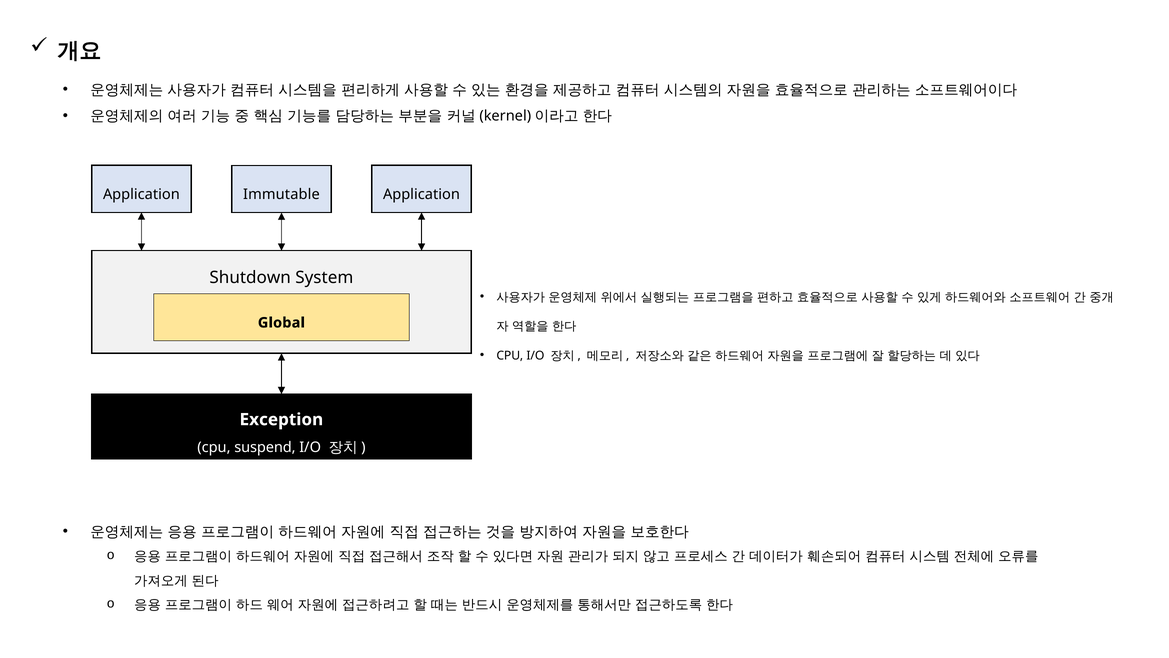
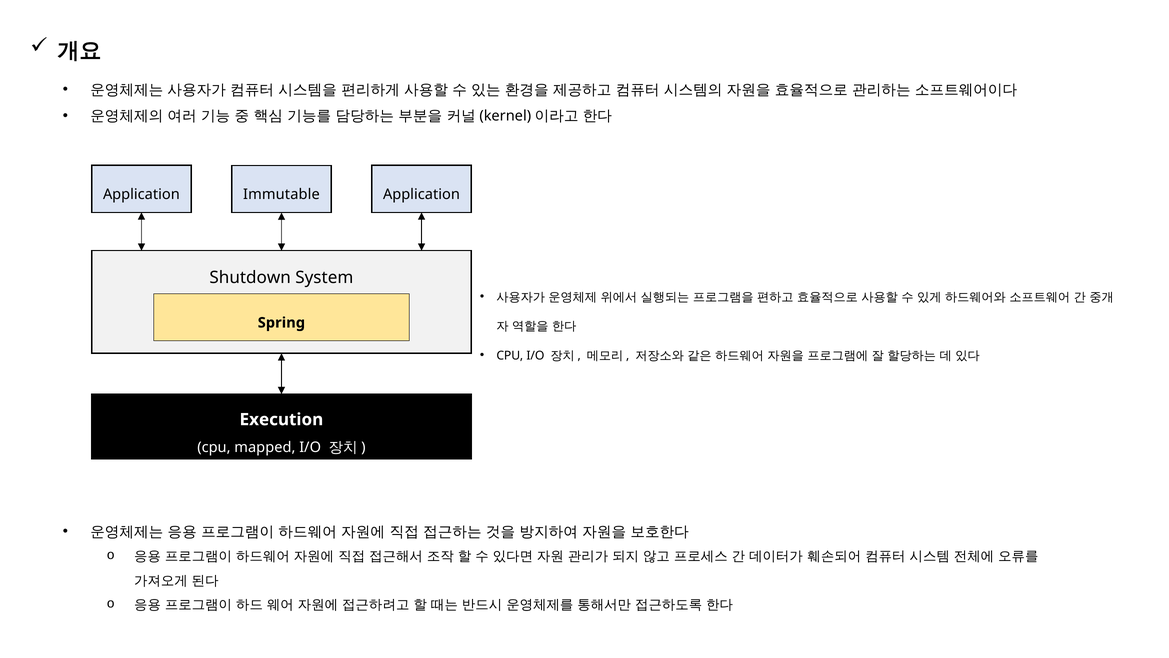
Global: Global -> Spring (281, 323)
Exception: Exception -> Execution (281, 419)
suspend: suspend -> mapped (265, 447)
